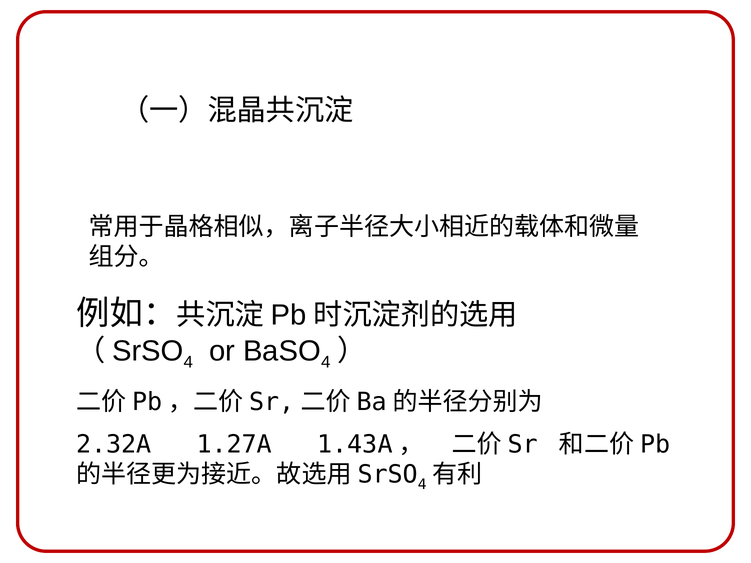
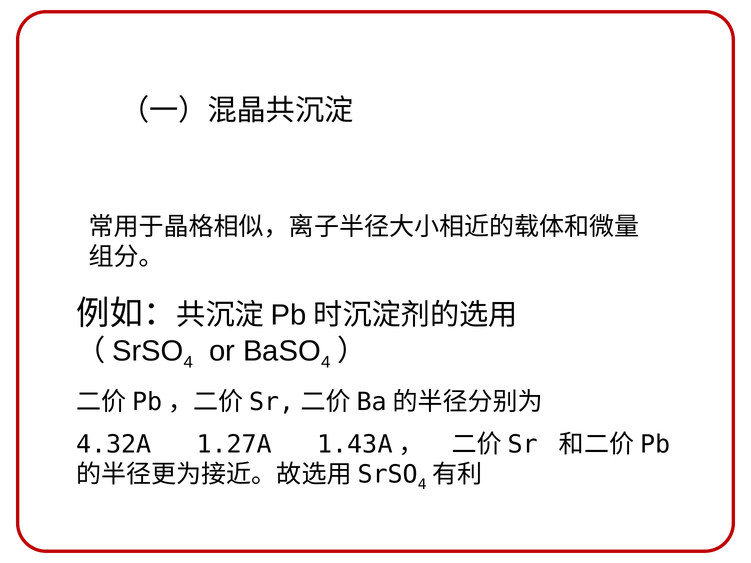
2.32A: 2.32A -> 4.32A (114, 445)
